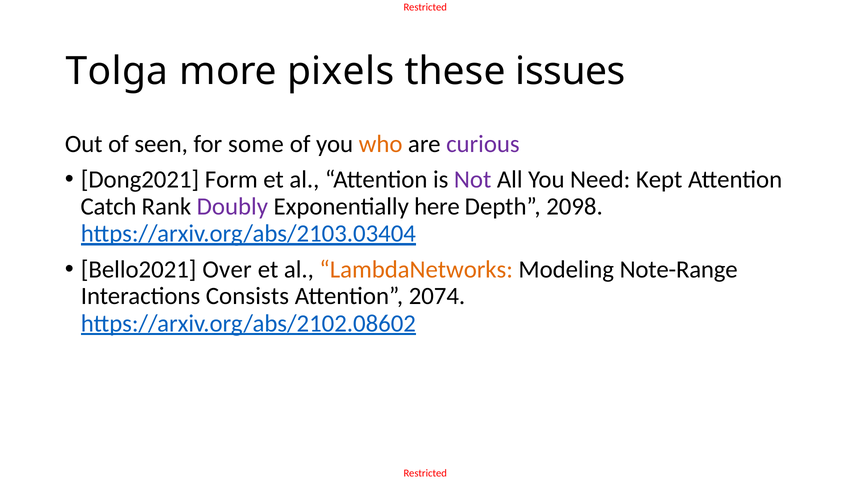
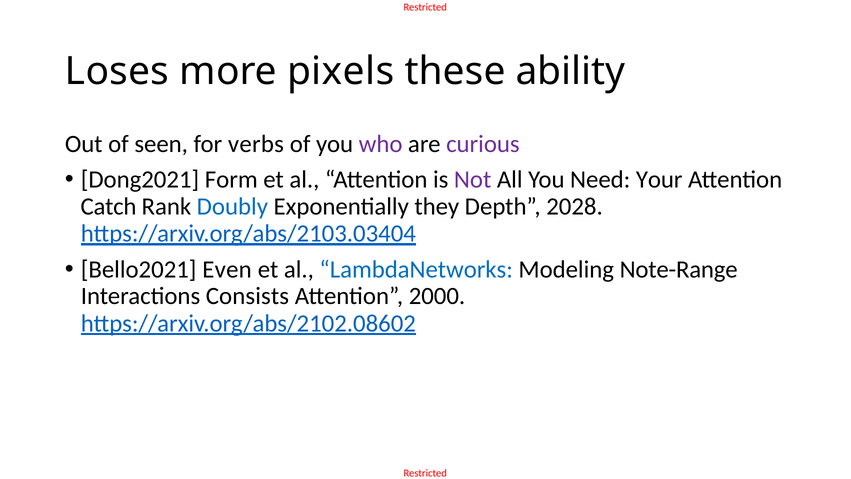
Tolga: Tolga -> Loses (117, 71)
issues: issues -> ability (570, 71)
some: some -> verbs (256, 144)
who colour: orange -> purple (381, 144)
Kept: Kept -> Your (659, 179)
Doubly colour: purple -> blue (232, 206)
here: here -> they (437, 206)
2098: 2098 -> 2028 (575, 206)
Over: Over -> Even (227, 269)
LambdaNetworks colour: orange -> blue (416, 269)
2074: 2074 -> 2000 (437, 296)
